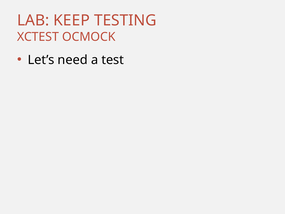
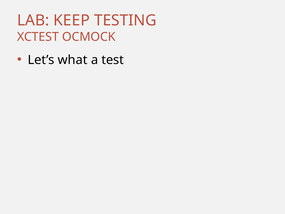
need: need -> what (73, 60)
